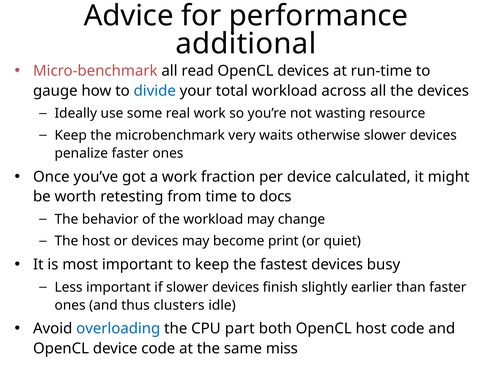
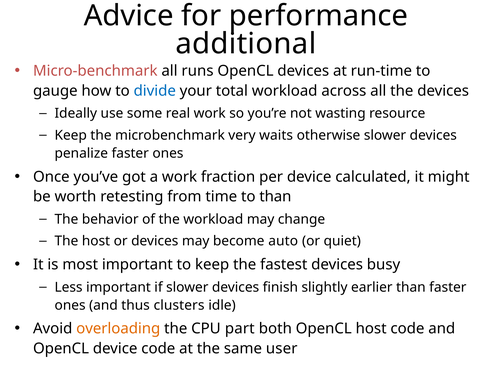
read: read -> runs (198, 71)
to docs: docs -> than (275, 197)
print: print -> auto (283, 241)
overloading colour: blue -> orange (118, 329)
miss: miss -> user (282, 349)
